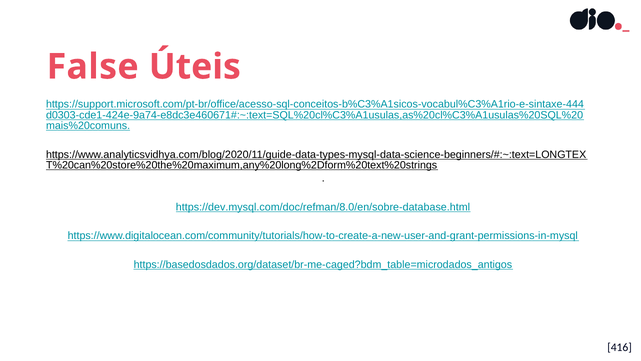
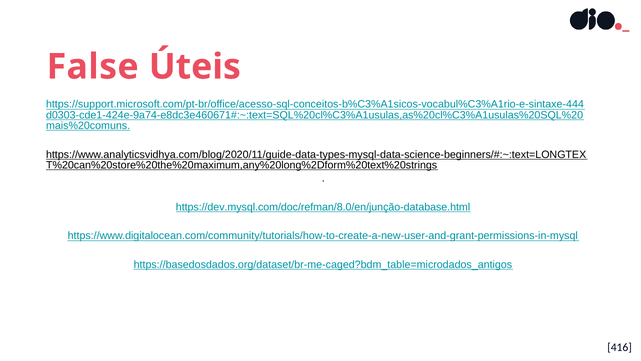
https://dev.mysql.com/doc/refman/8.0/en/sobre-database.html: https://dev.mysql.com/doc/refman/8.0/en/sobre-database.html -> https://dev.mysql.com/doc/refman/8.0/en/junção-database.html (323, 207)
